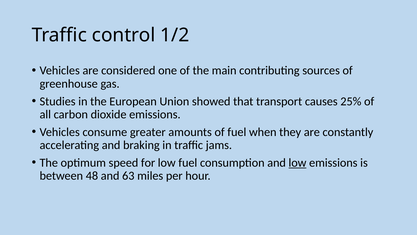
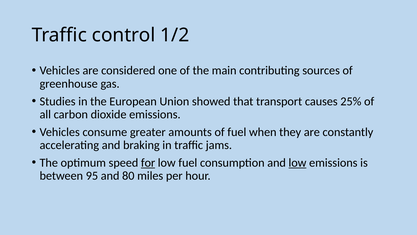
for underline: none -> present (148, 162)
48: 48 -> 95 (92, 176)
63: 63 -> 80 (128, 176)
